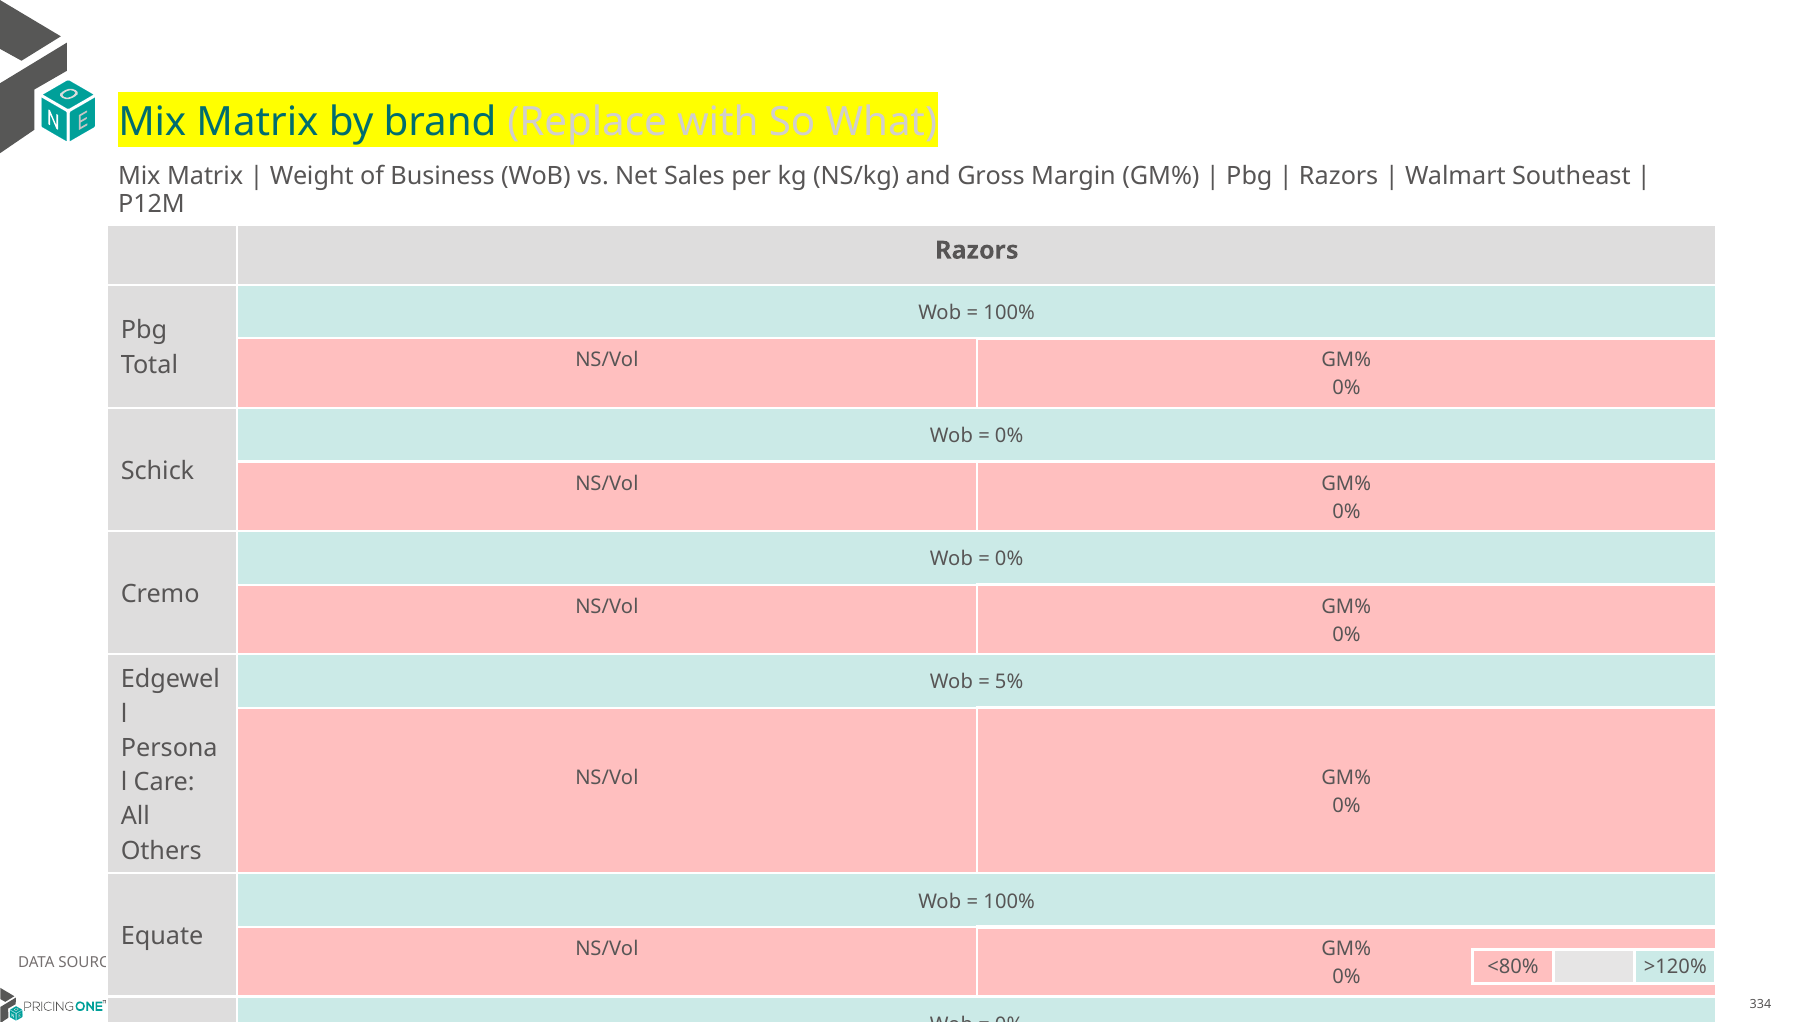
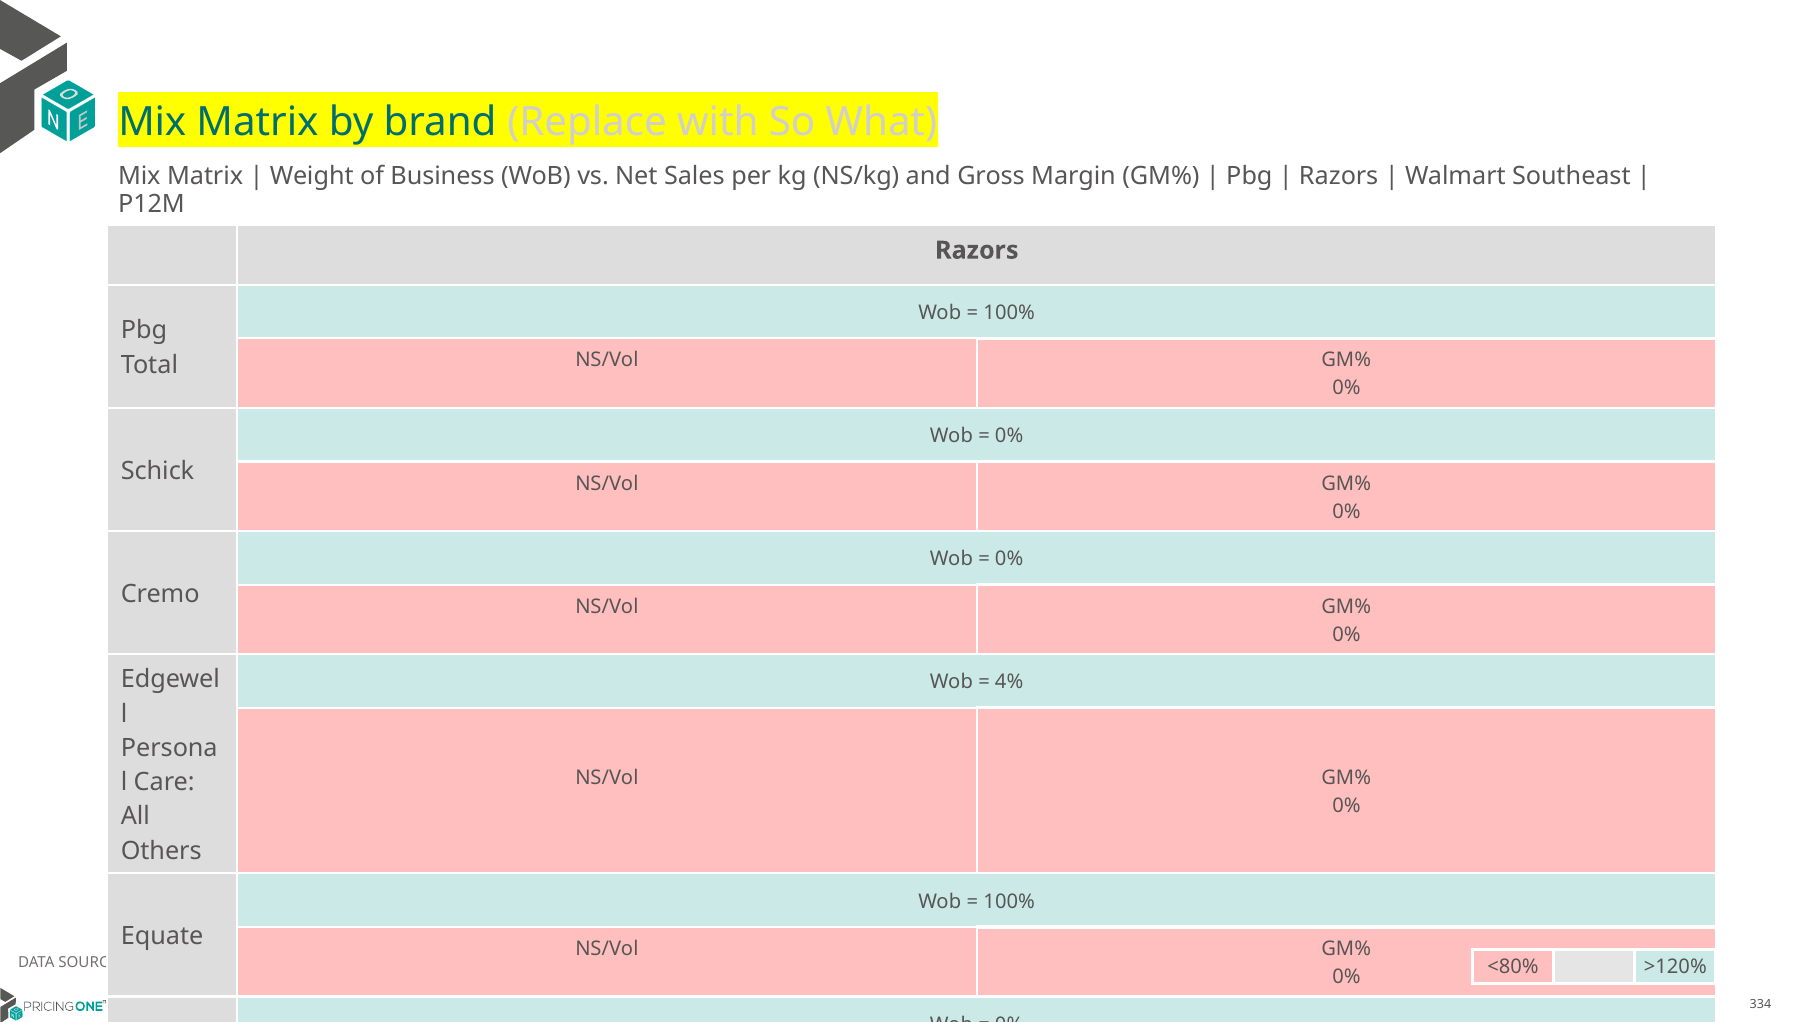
5%: 5% -> 4% (1009, 682)
